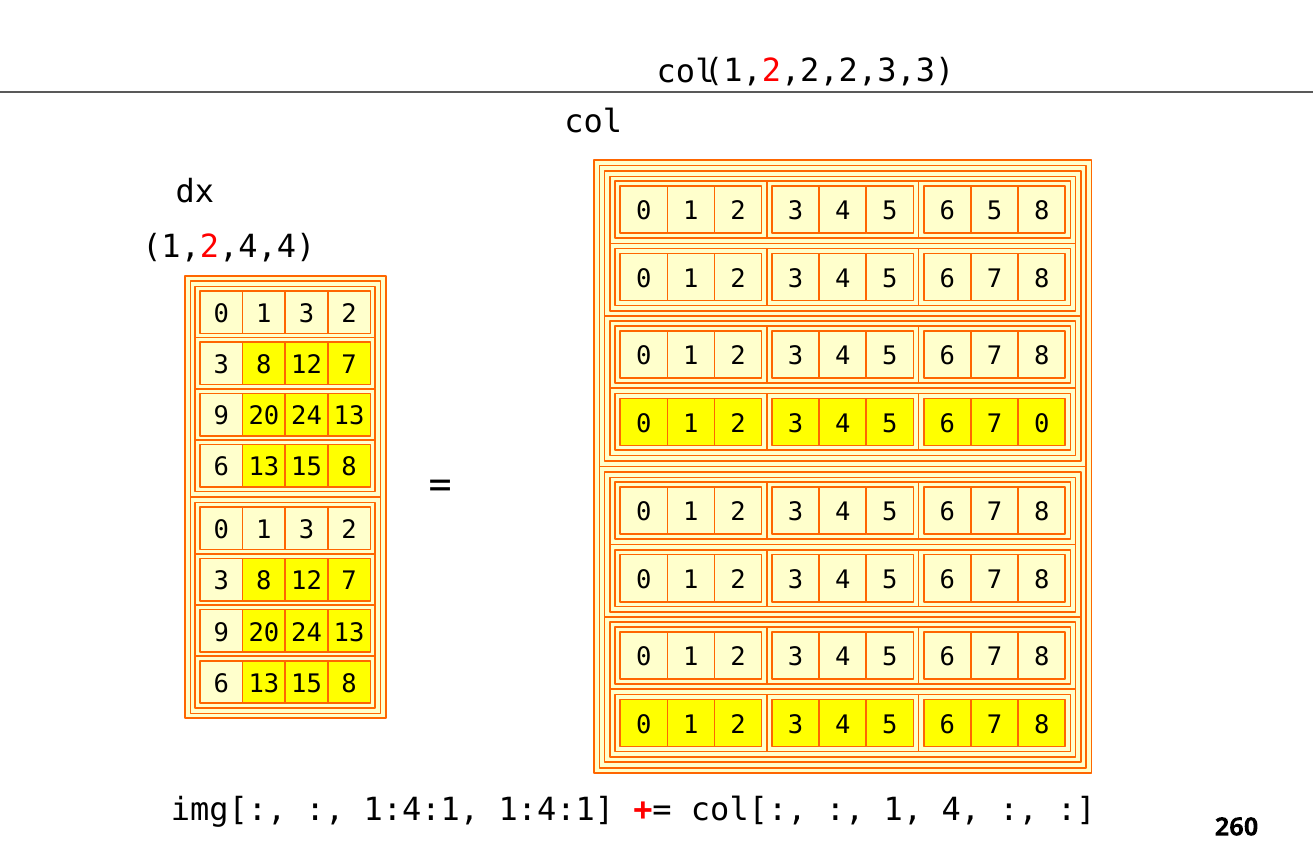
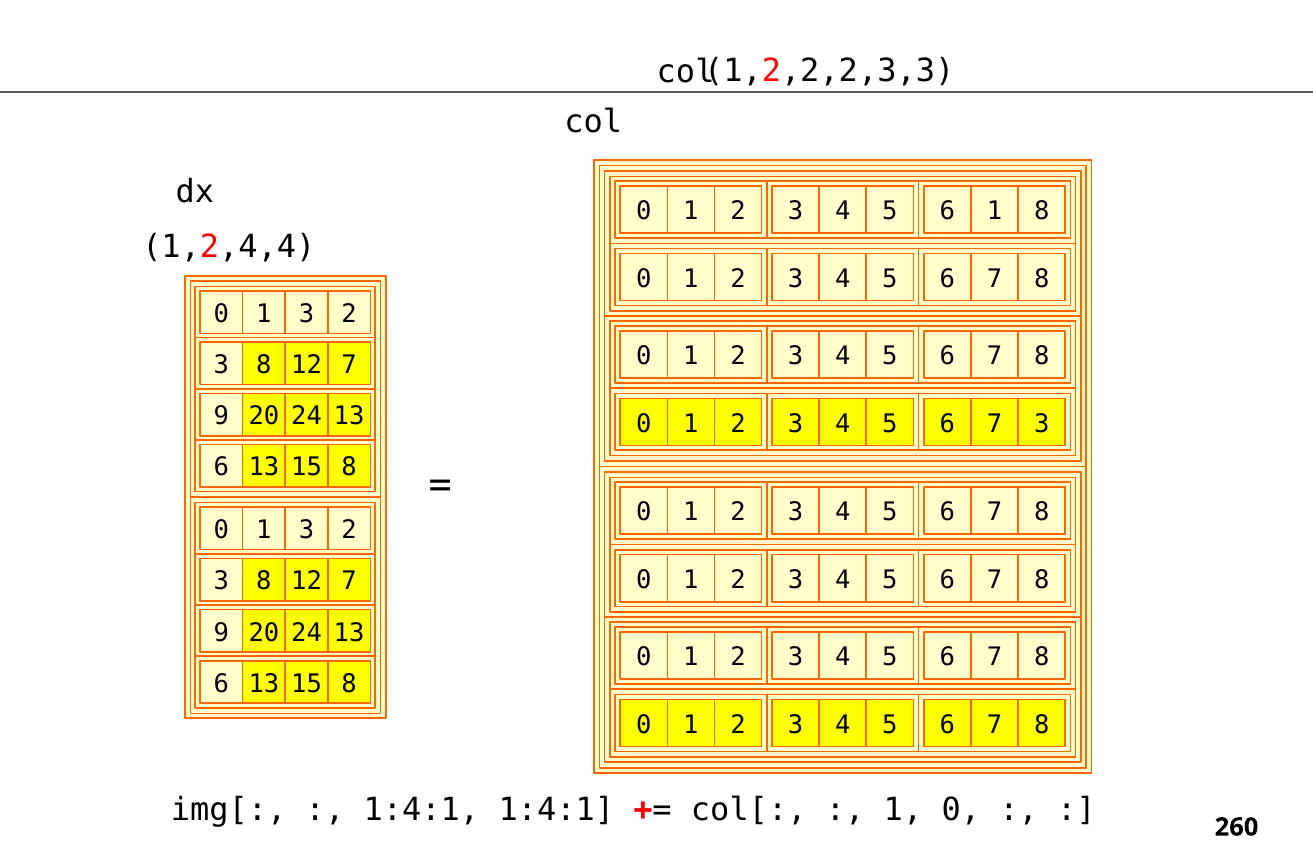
6 5: 5 -> 1 (995, 211)
7 0: 0 -> 3 (1042, 424)
1 4: 4 -> 0 (961, 810)
